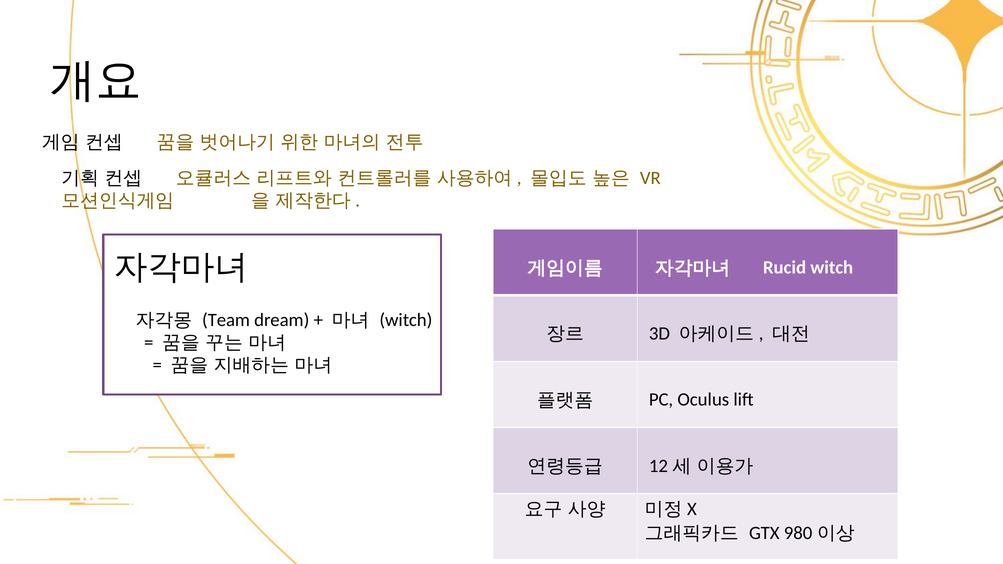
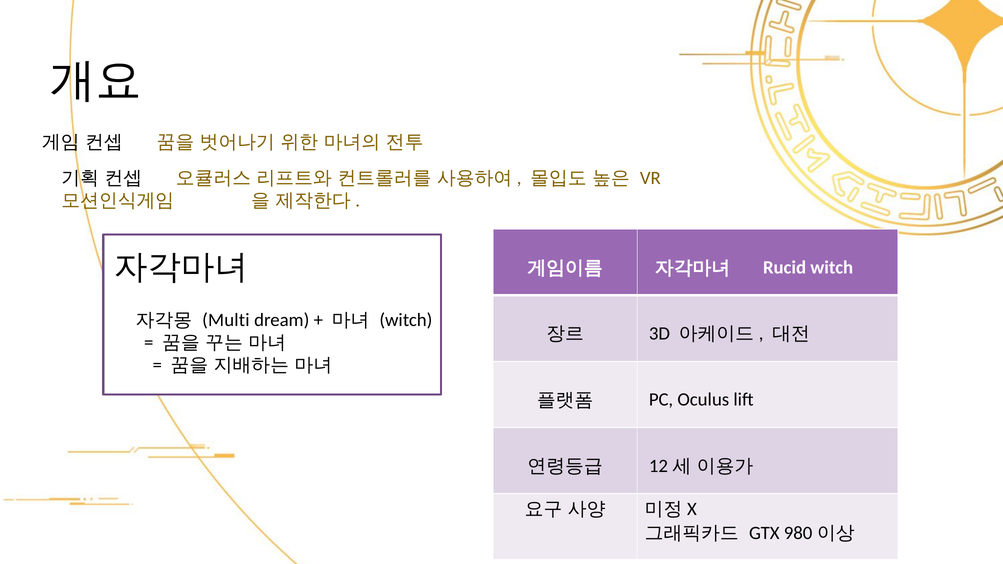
Team: Team -> Multi (226, 320)
